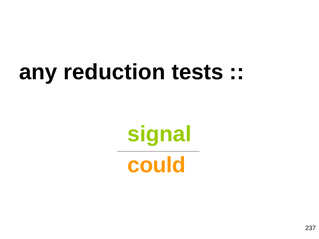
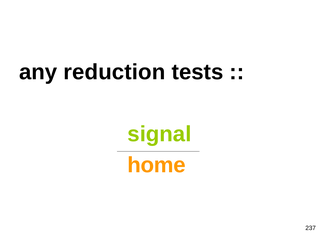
could: could -> home (156, 165)
